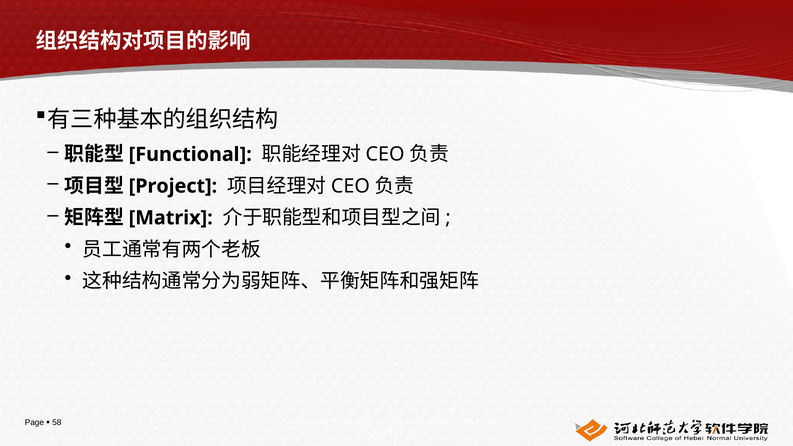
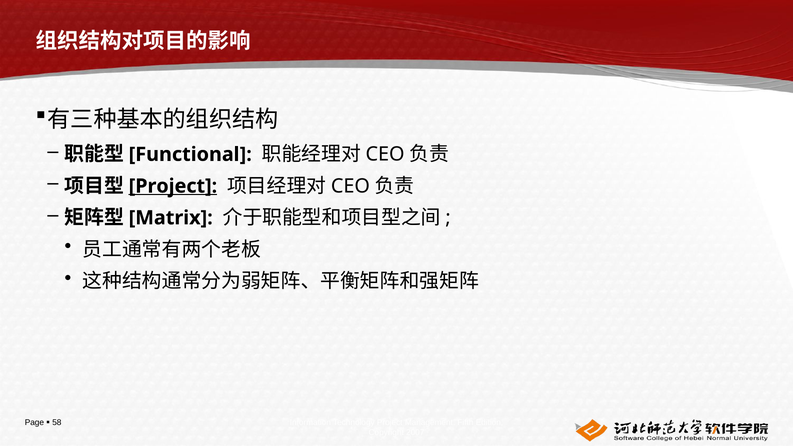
Project underline: none -> present (173, 186)
